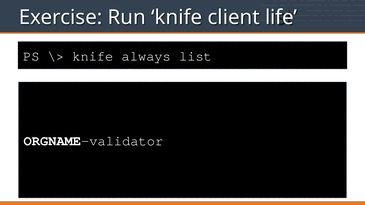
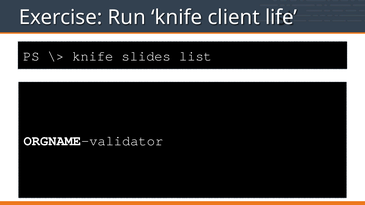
always: always -> slides (146, 56)
